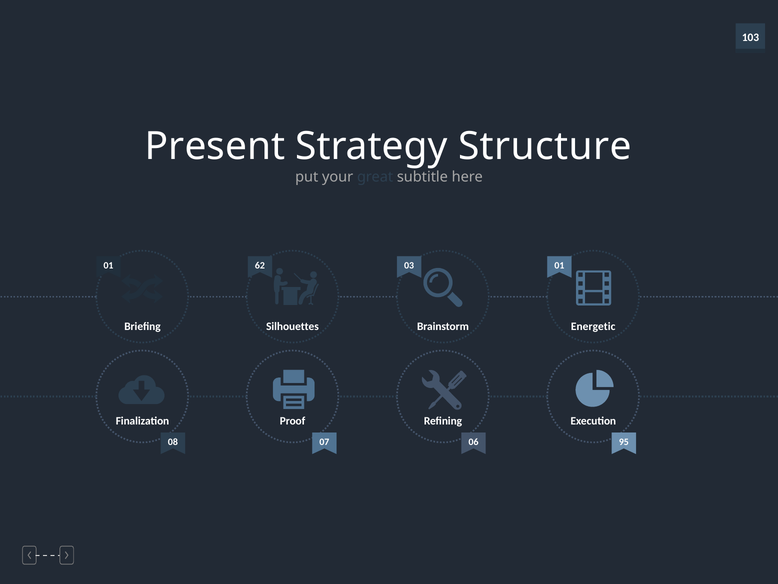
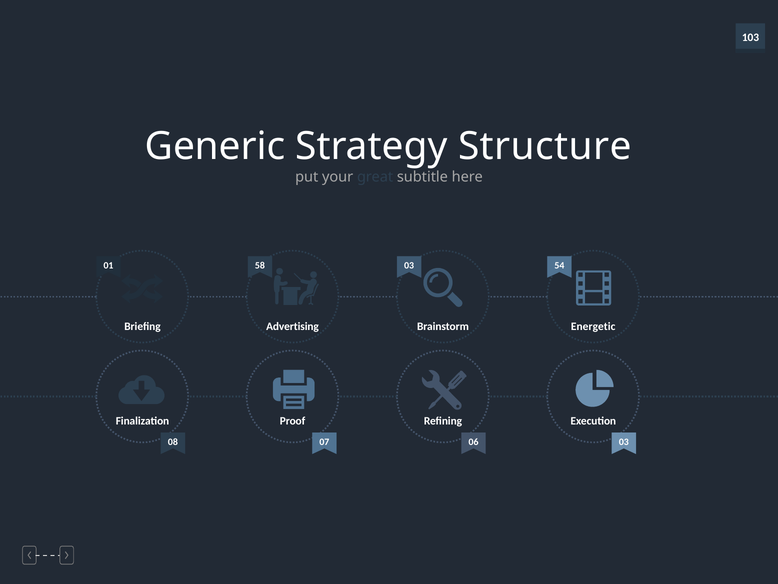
Present: Present -> Generic (215, 146)
62: 62 -> 58 (260, 265)
03 01: 01 -> 54 (559, 265)
Silhouettes: Silhouettes -> Advertising (293, 326)
06 95: 95 -> 03 (624, 442)
